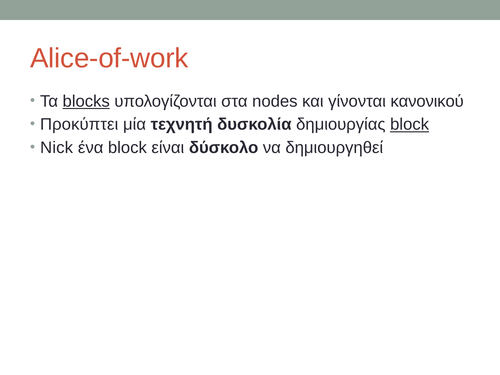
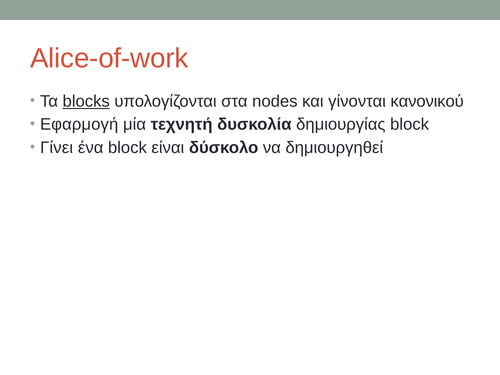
Προκύπτει: Προκύπτει -> Εφαρμογή (79, 124)
block underline: present -> none (410, 124)
Nick: Nick -> Γίνει (57, 148)
